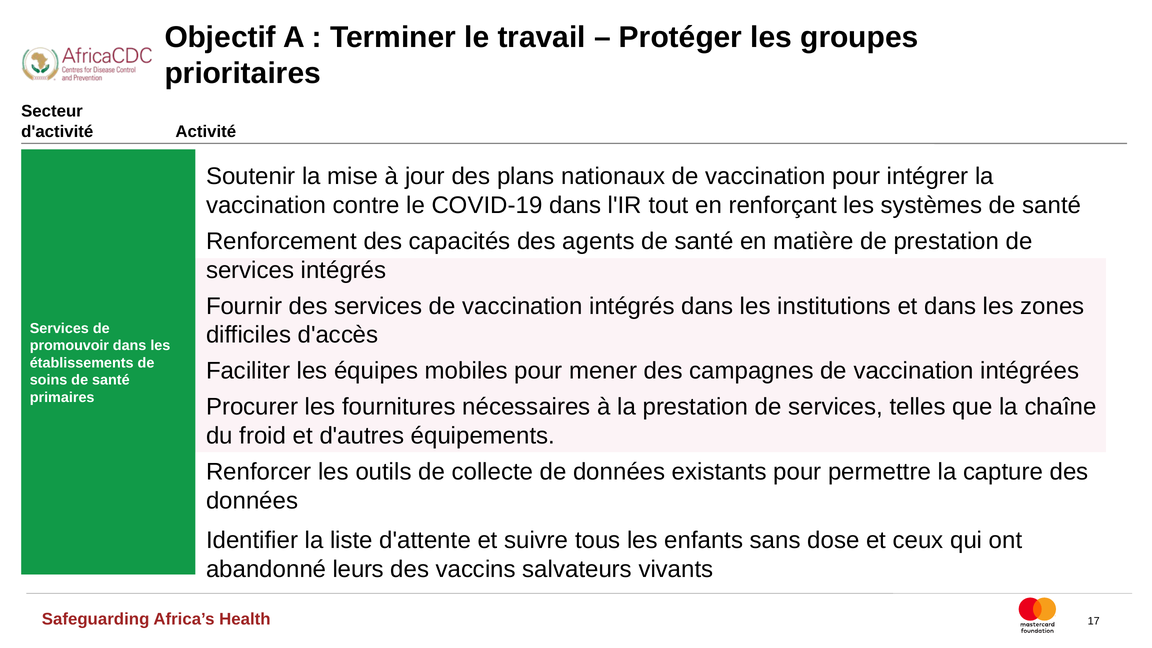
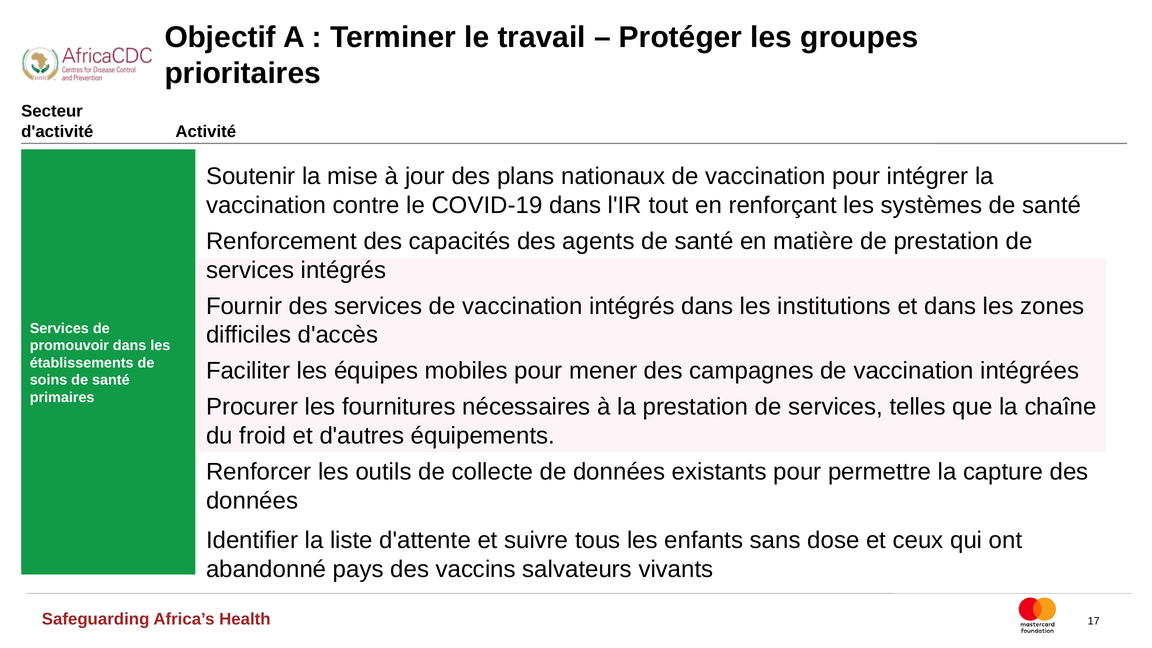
leurs: leurs -> pays (358, 569)
